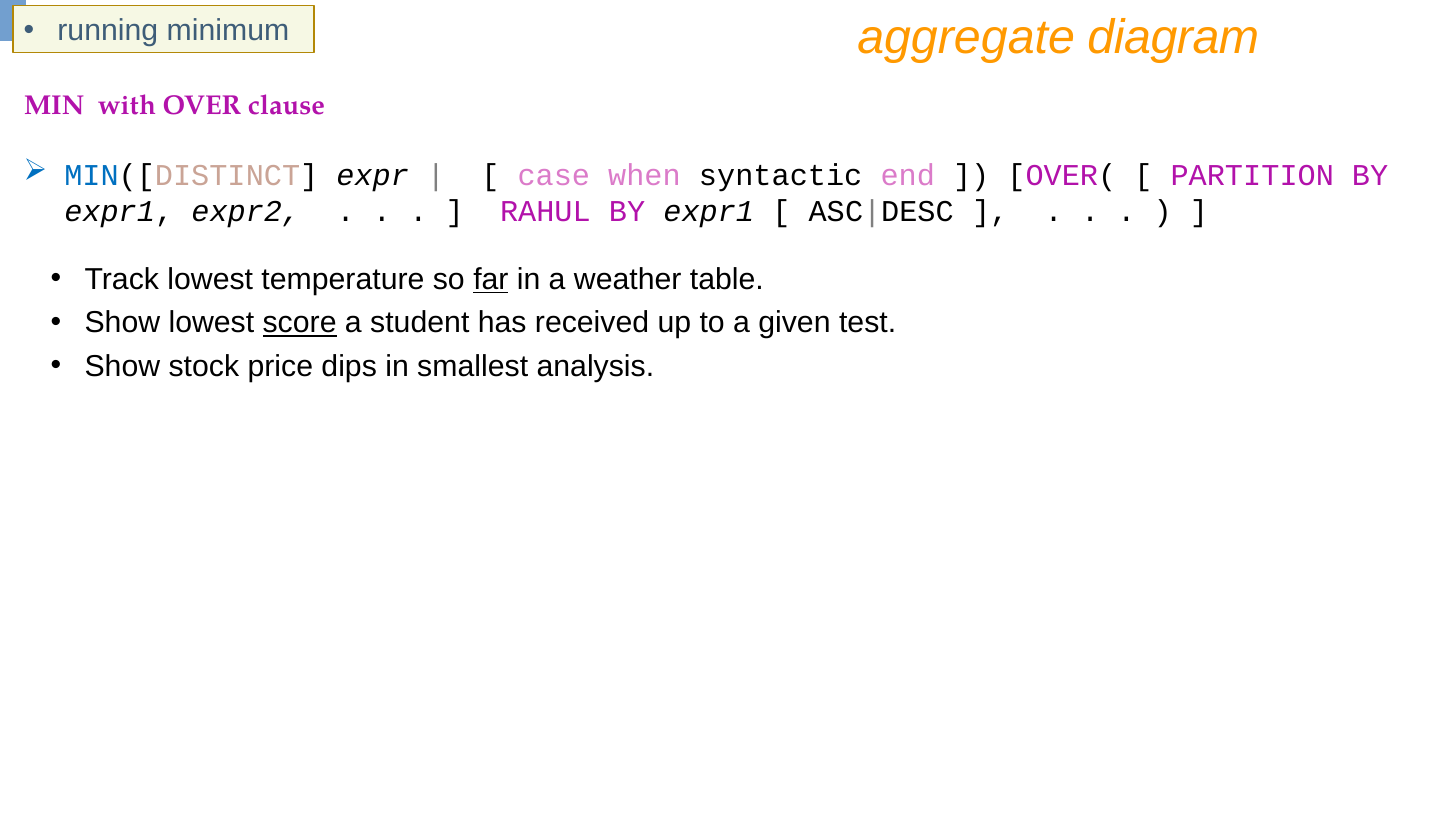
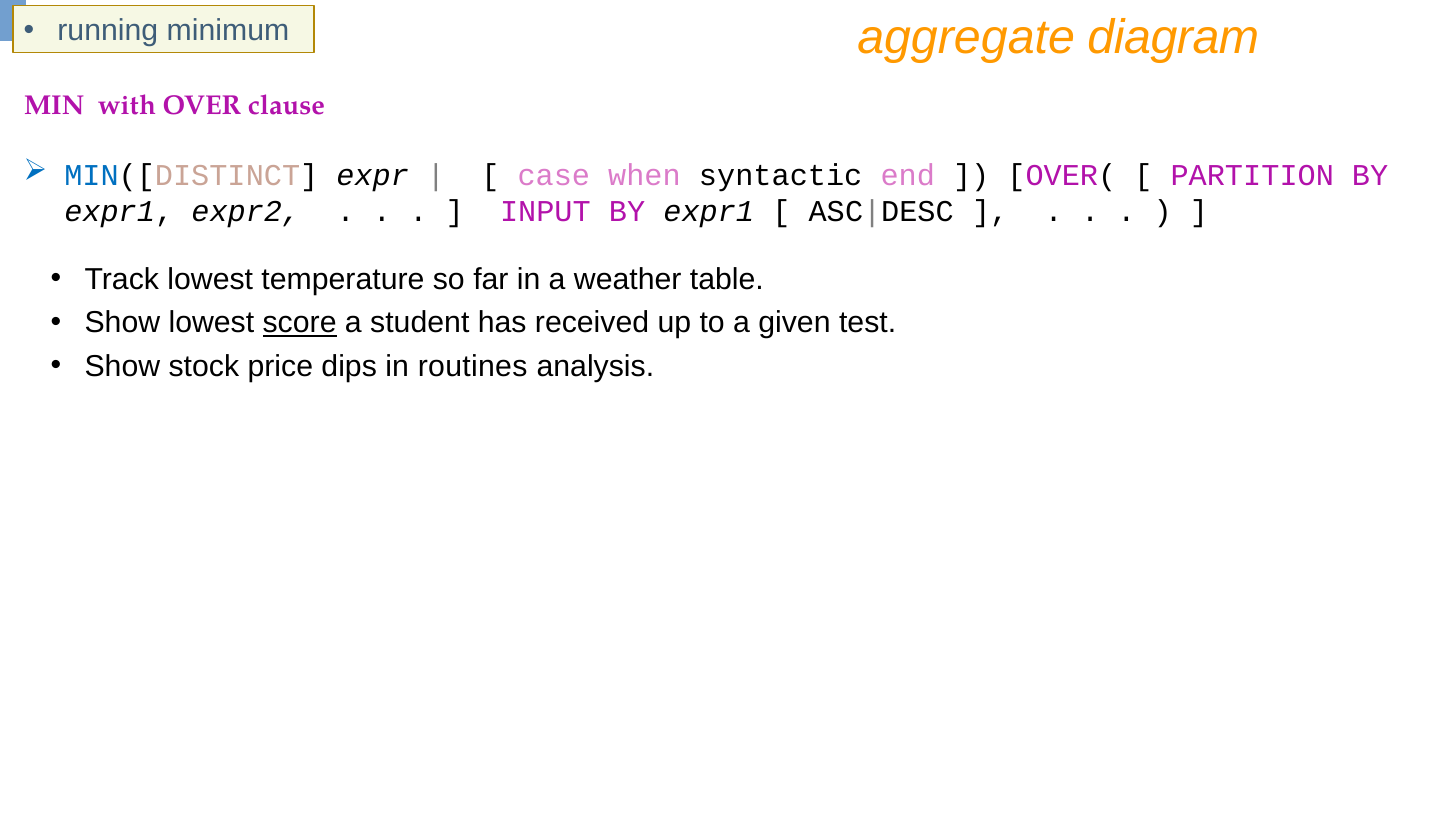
RAHUL: RAHUL -> INPUT (545, 212)
far underline: present -> none (491, 279)
smallest: smallest -> routines (473, 366)
